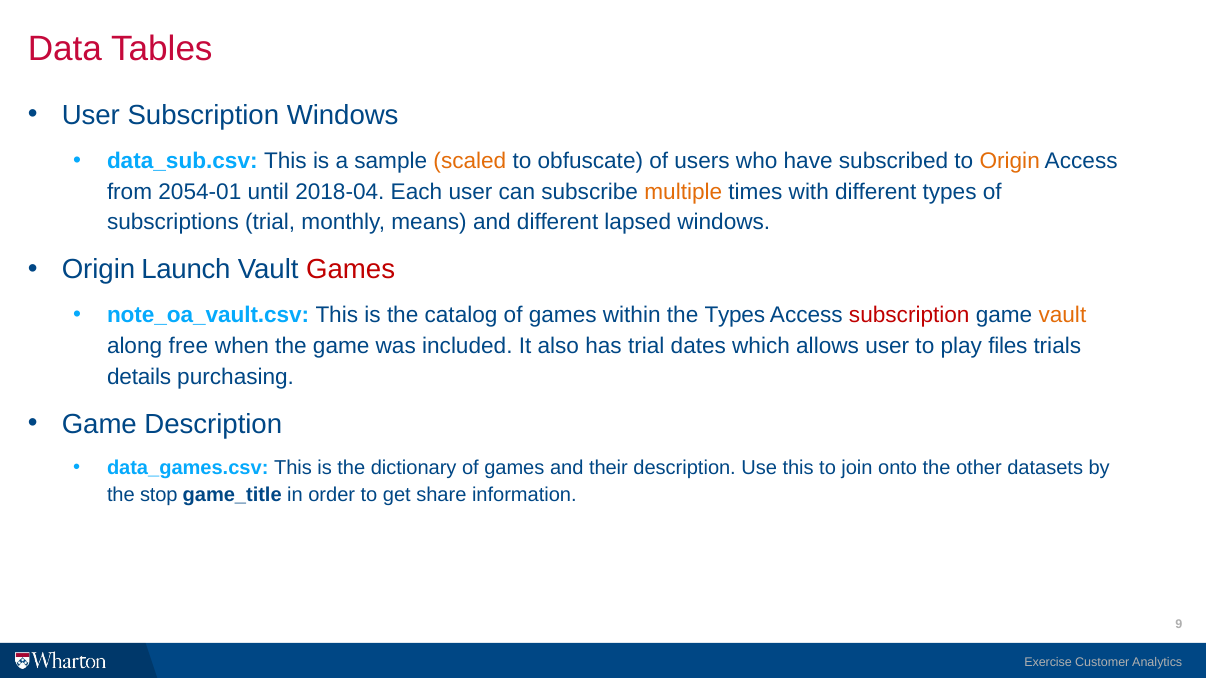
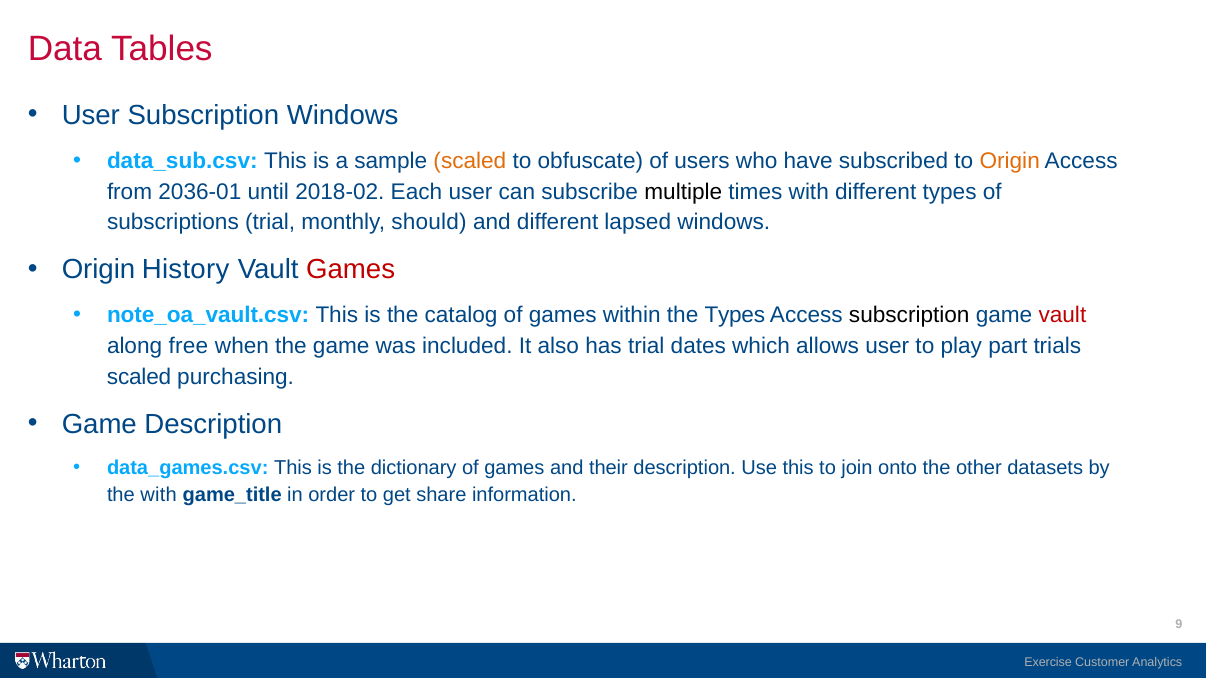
2054-01: 2054-01 -> 2036-01 (200, 192)
2018-04: 2018-04 -> 2018-02 (340, 192)
multiple colour: orange -> black (683, 192)
means: means -> should (429, 222)
Launch: Launch -> History (186, 270)
subscription colour: red -> black (909, 316)
vault colour: orange -> red (1062, 316)
files: files -> part (1008, 346)
details: details -> scaled (139, 377)
the stop: stop -> with (159, 495)
